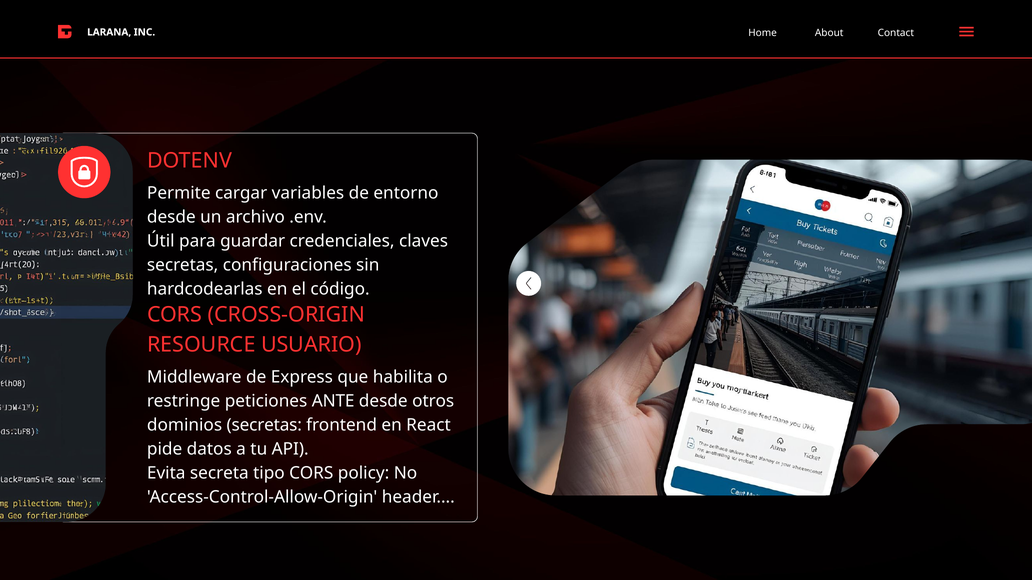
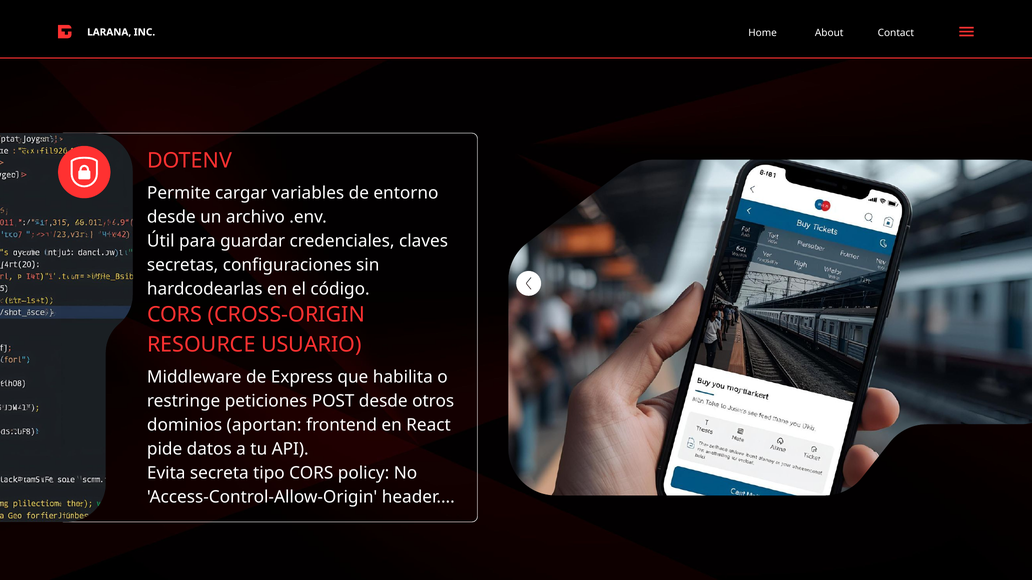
ANTE: ANTE -> POST (333, 401)
dominios secretas: secretas -> aportan (264, 425)
